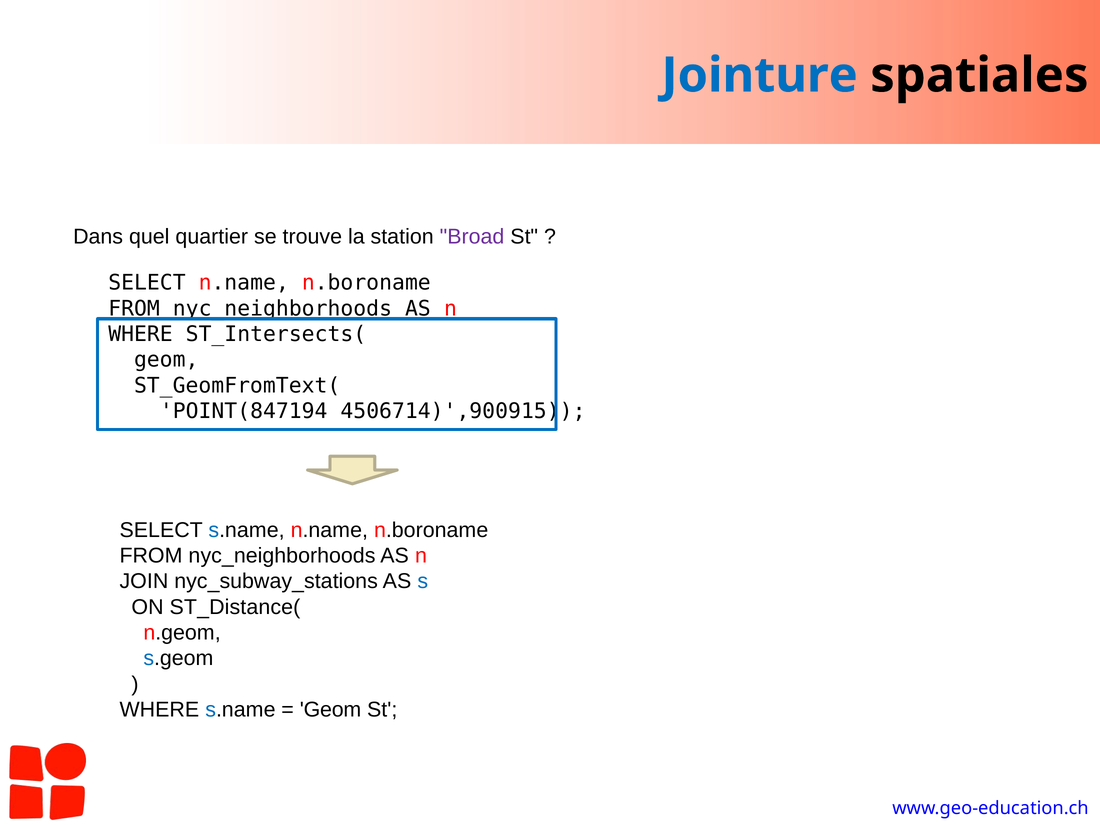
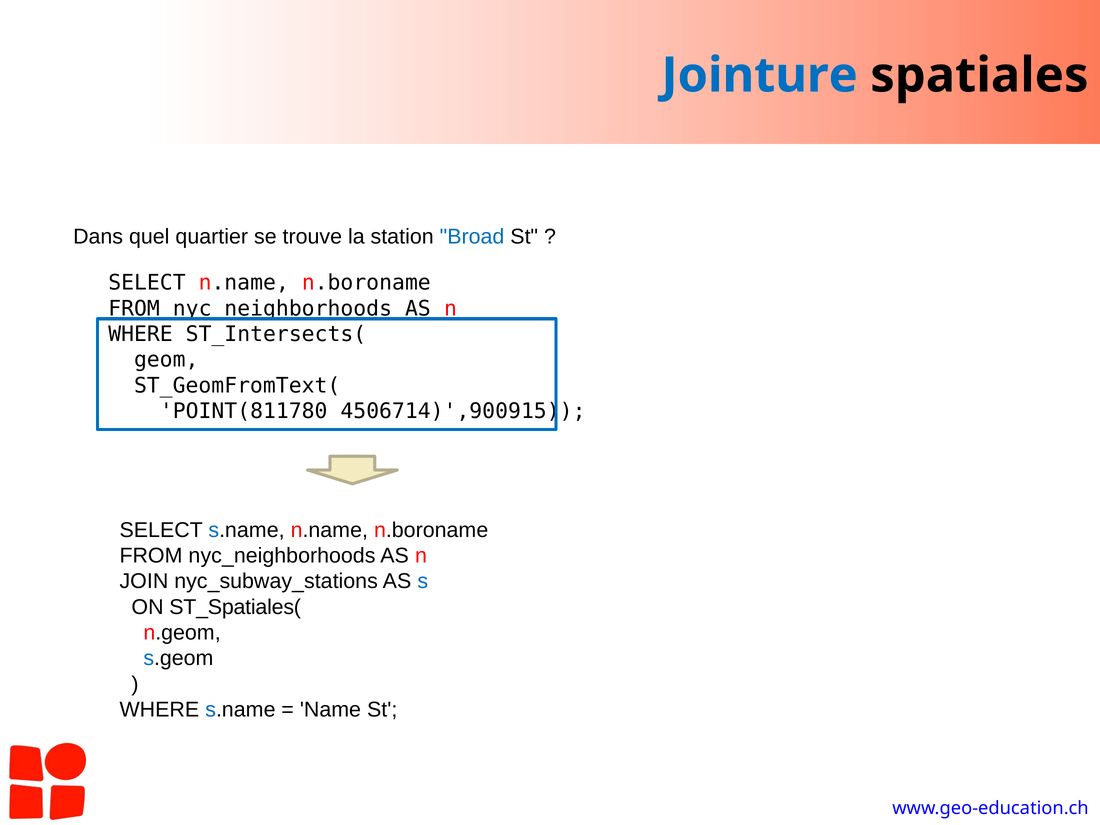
Broad colour: purple -> blue (472, 236)
POINT(847194: POINT(847194 -> POINT(811780 (244, 411)
ST_Distance(: ST_Distance( -> ST_Spatiales( (235, 607)
Geom: Geom -> Name (330, 710)
